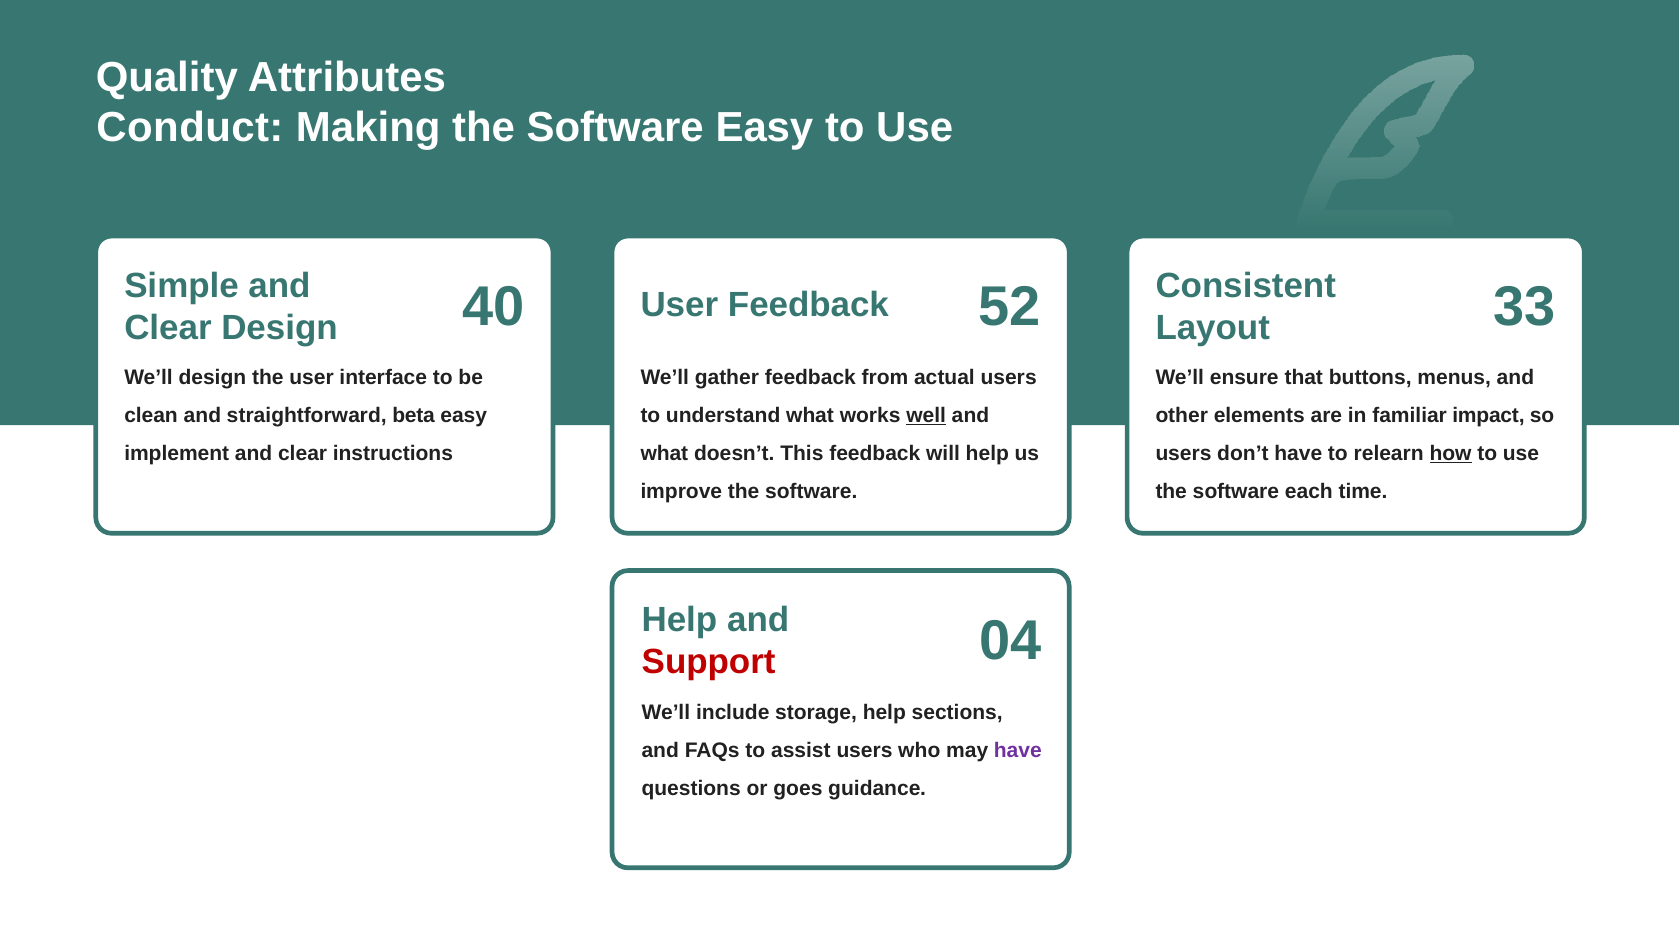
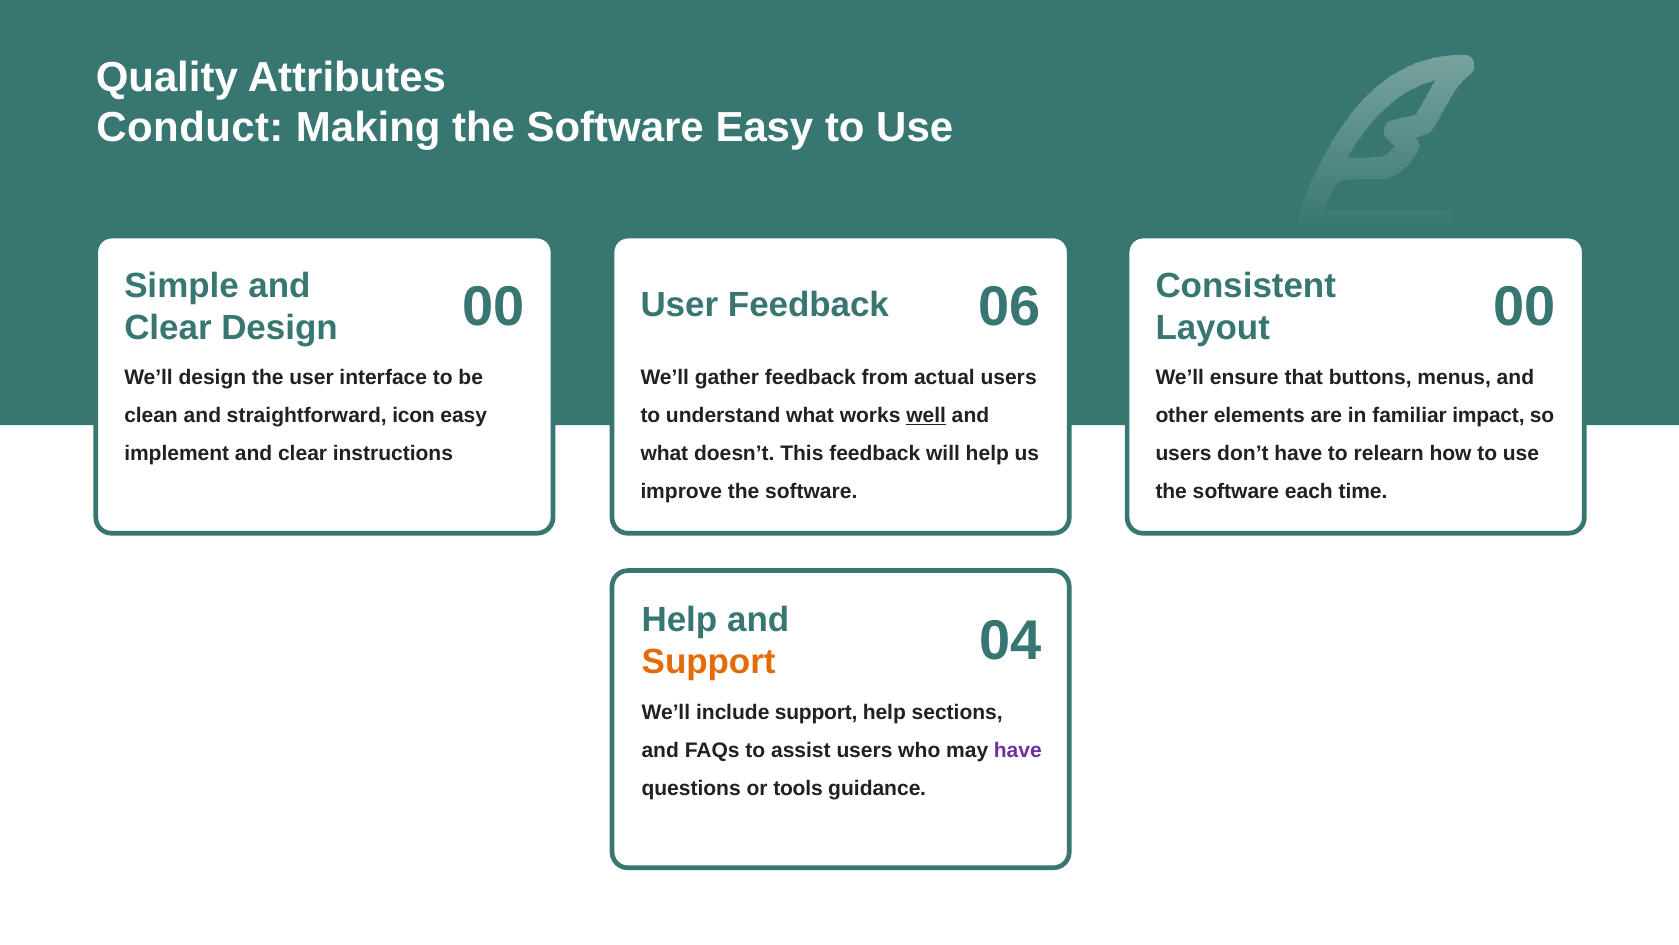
52: 52 -> 06 (1010, 307)
Design 40: 40 -> 00 (493, 307)
Layout 33: 33 -> 00 (1525, 307)
beta: beta -> icon (414, 415)
how underline: present -> none (1451, 453)
Support colour: red -> orange (709, 662)
include storage: storage -> support (816, 712)
goes: goes -> tools (798, 788)
